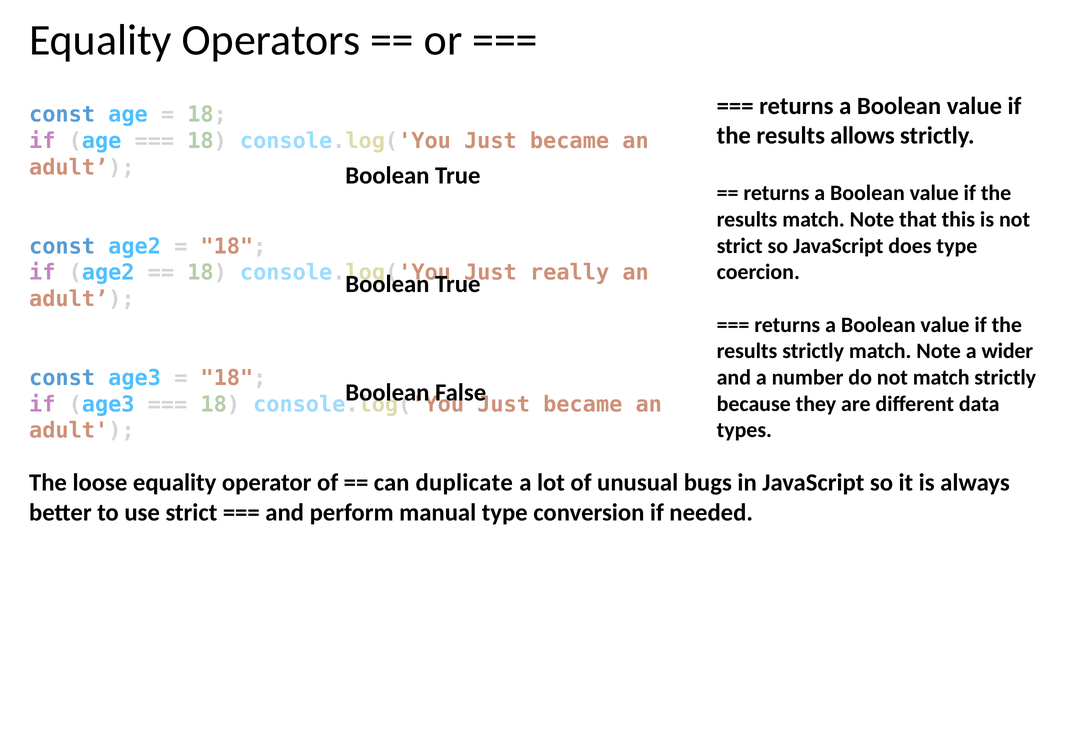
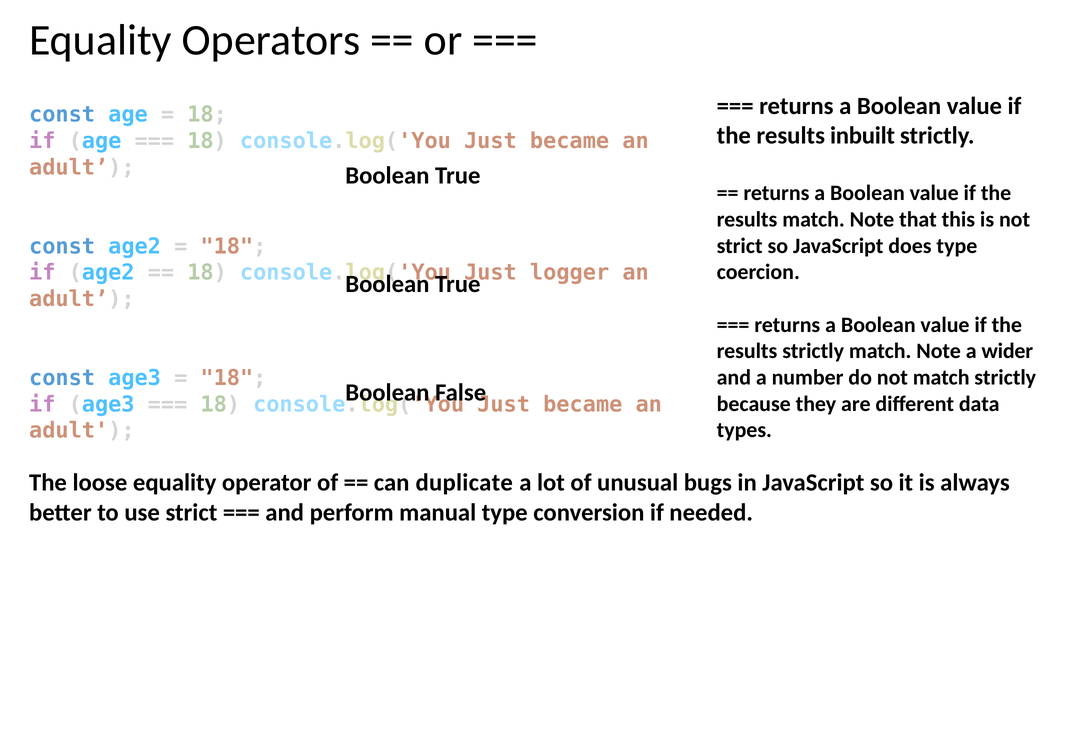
allows: allows -> inbuilt (863, 136)
really: really -> logger (570, 273)
